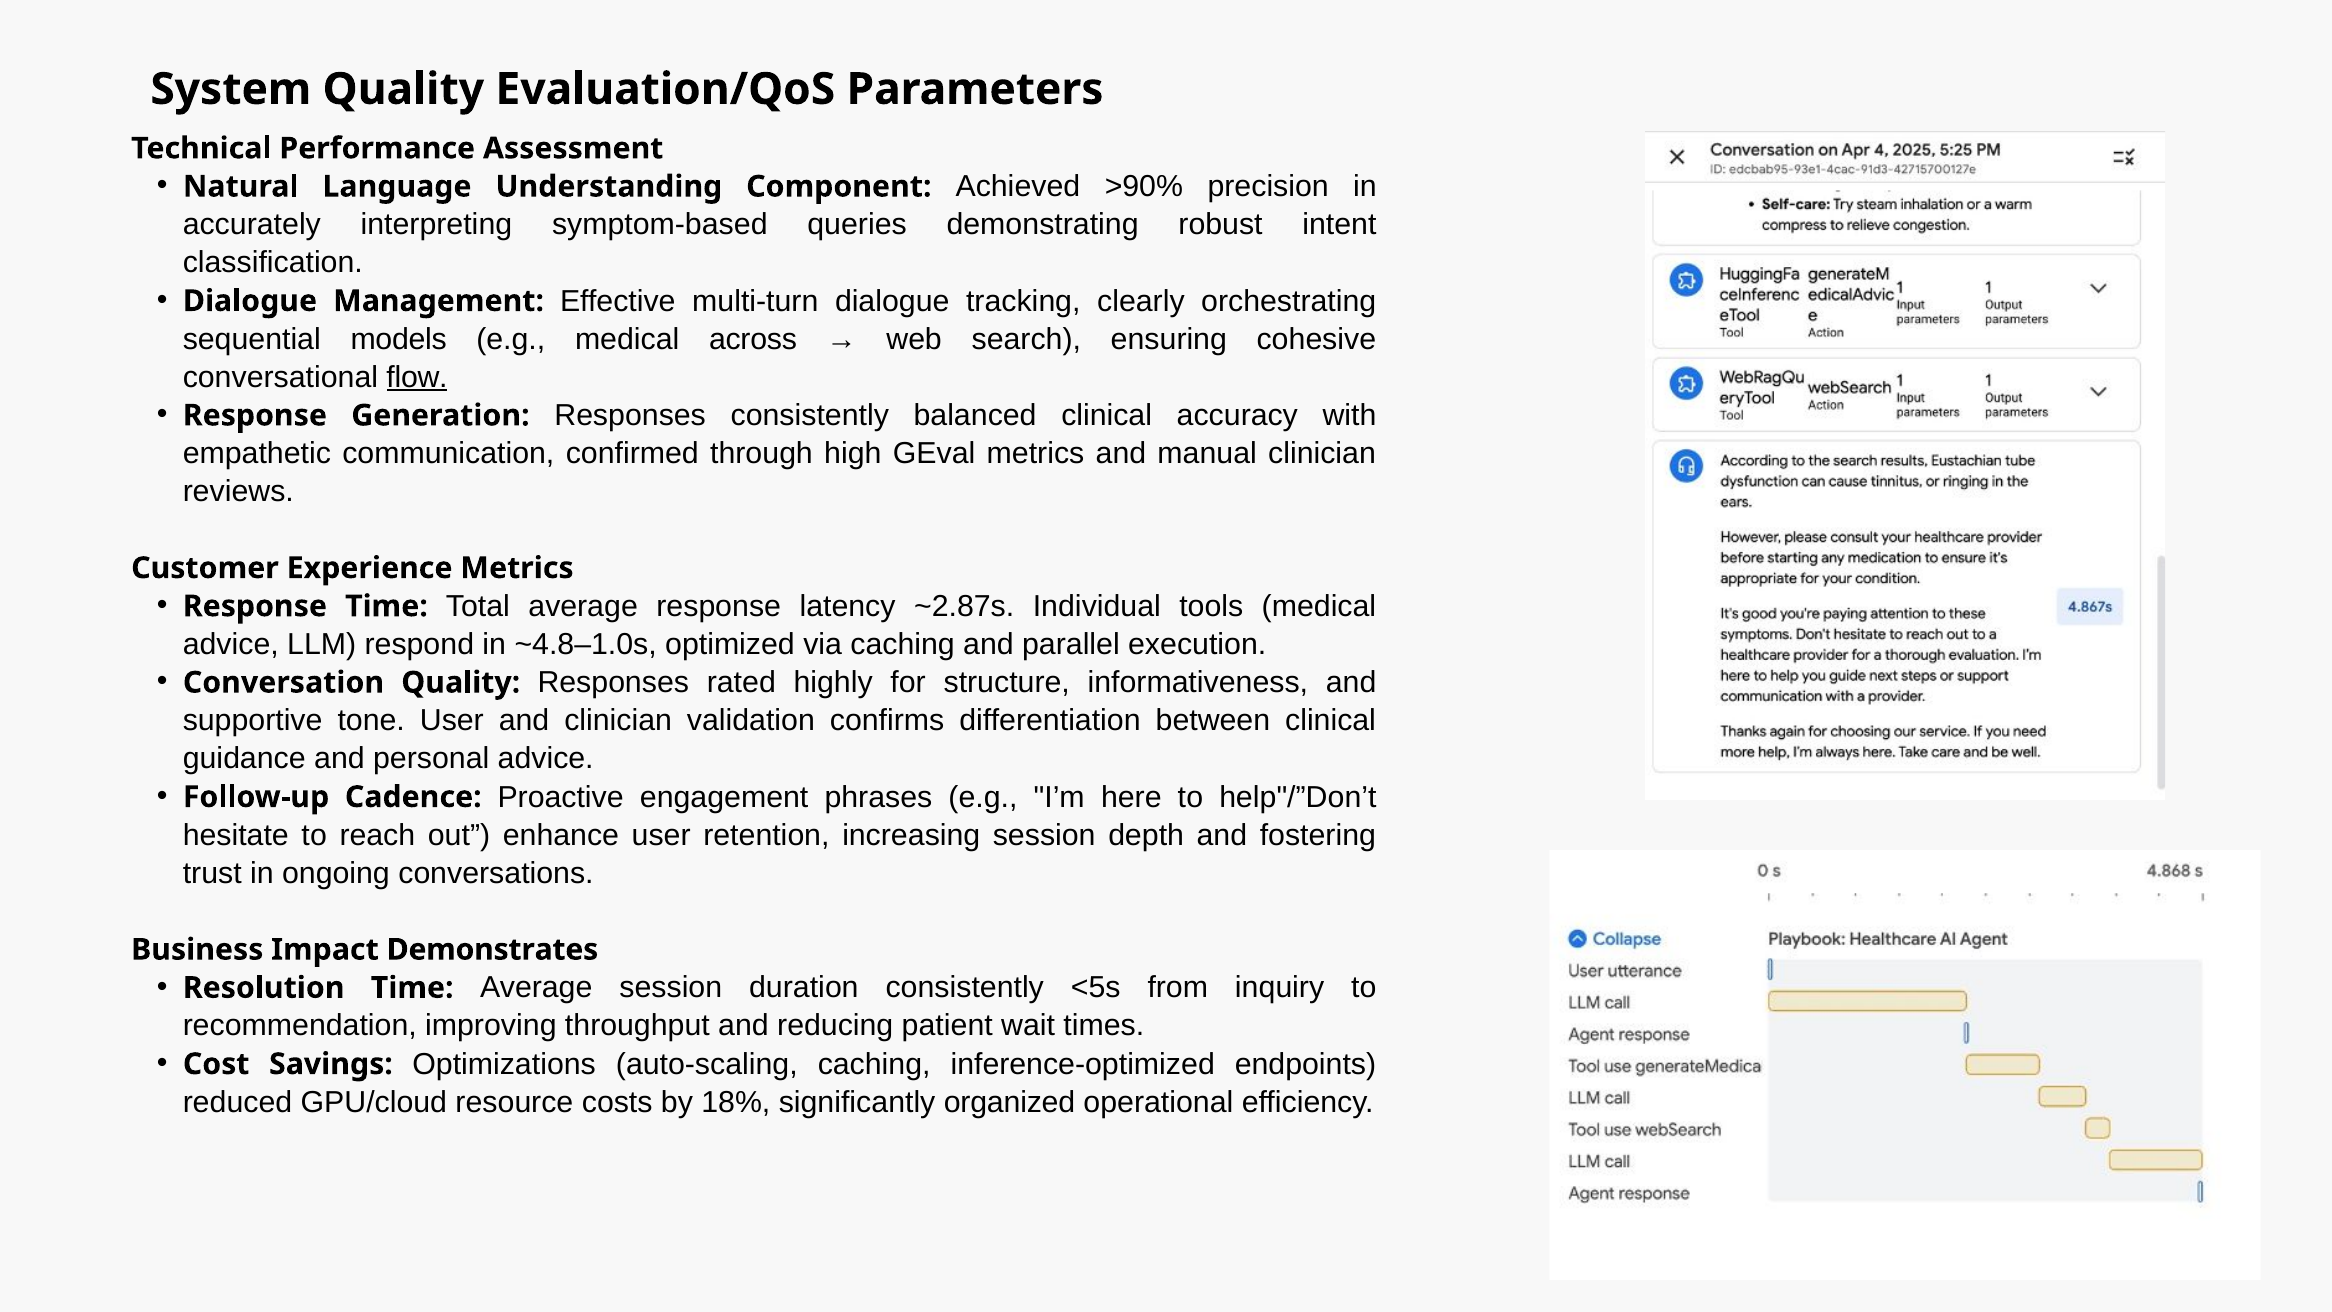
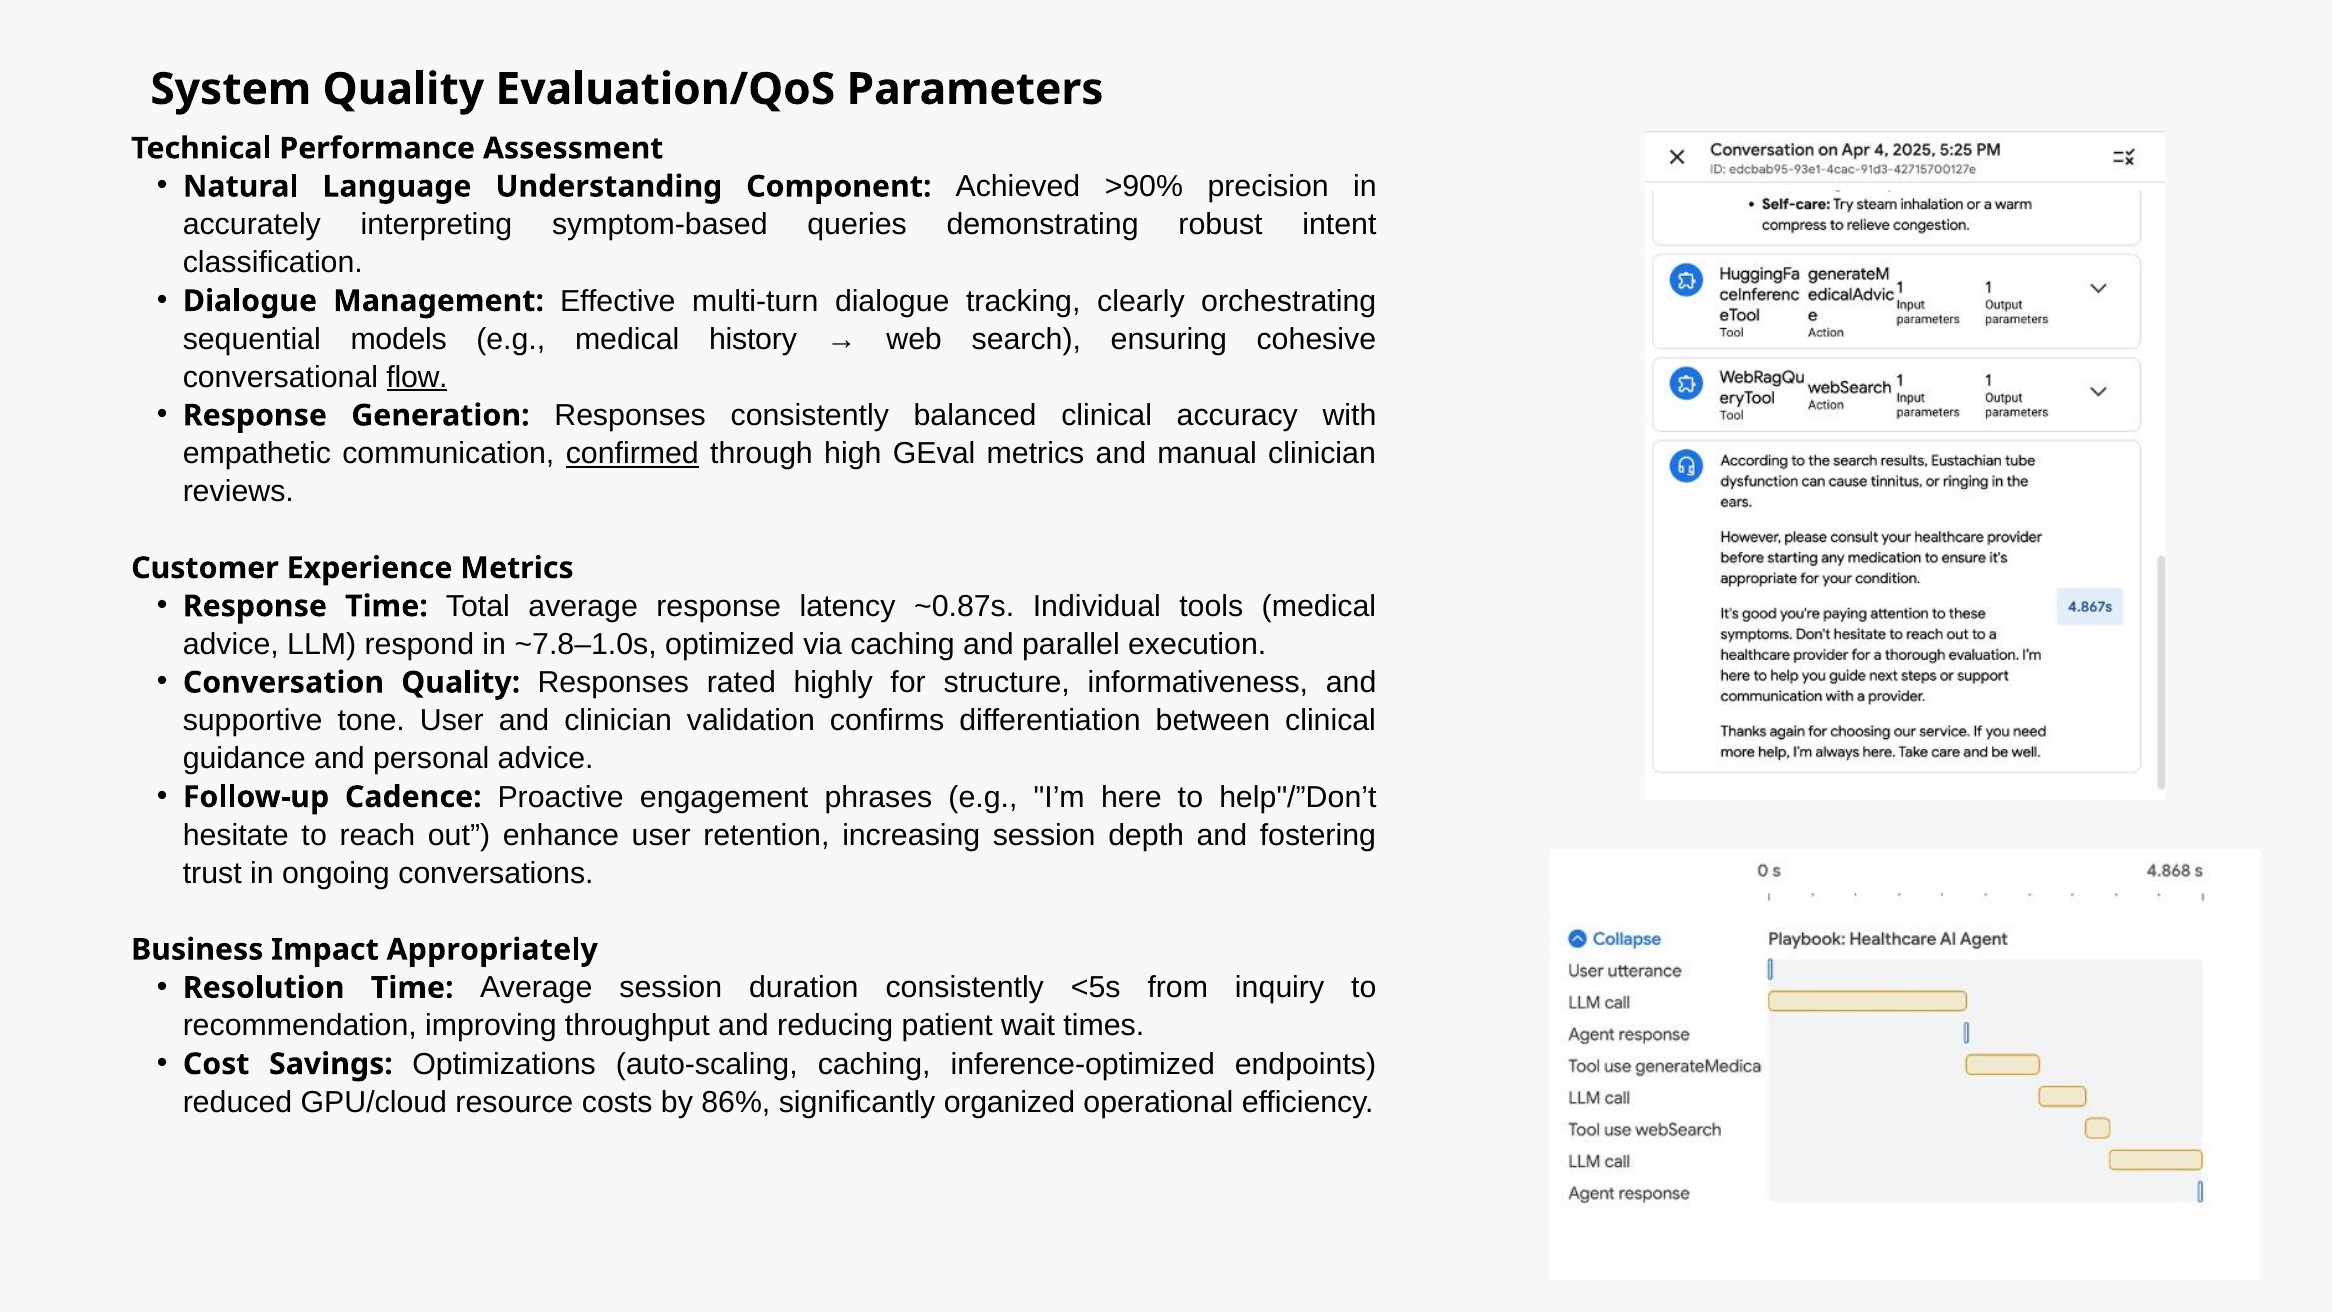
across: across -> history (753, 339)
confirmed underline: none -> present (632, 454)
~2.87s: ~2.87s -> ~0.87s (964, 606)
~4.8–1.0s: ~4.8–1.0s -> ~7.8–1.0s (586, 644)
Demonstrates: Demonstrates -> Appropriately (492, 949)
18%: 18% -> 86% (736, 1102)
